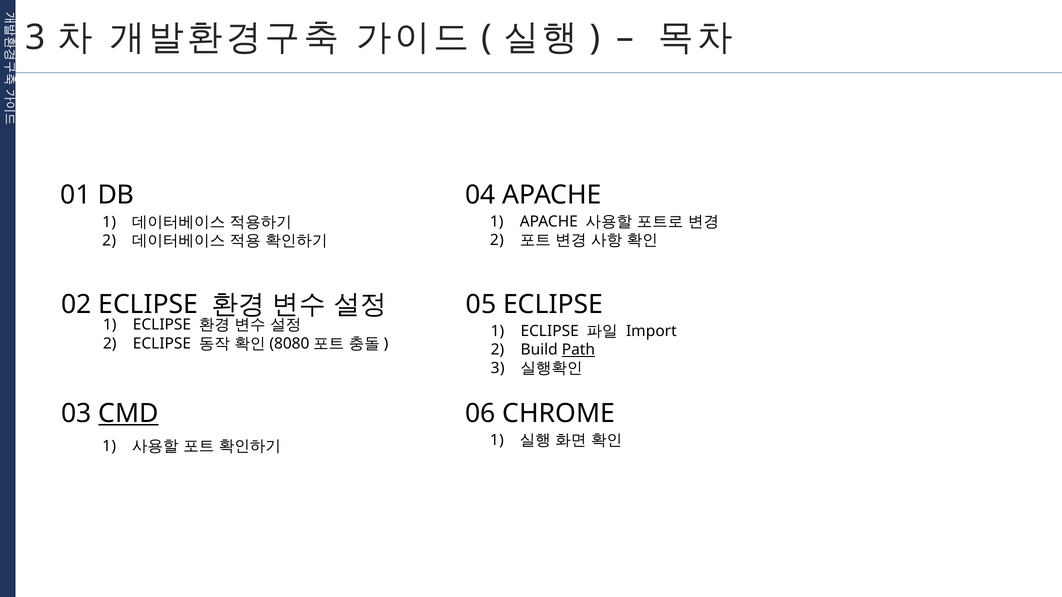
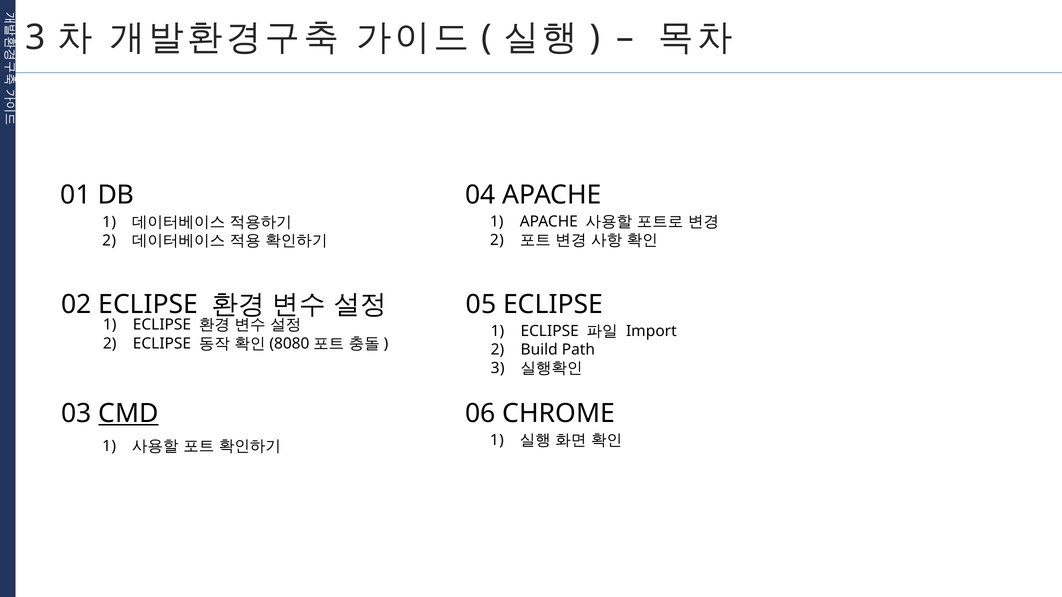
Path underline: present -> none (578, 350)
